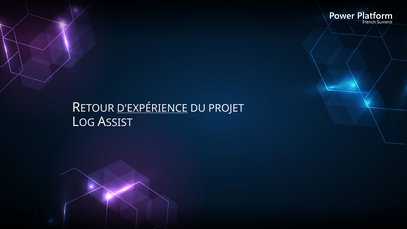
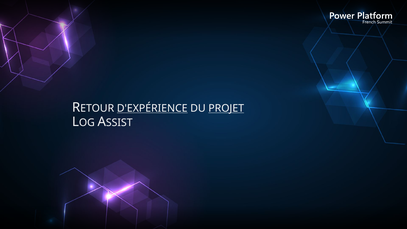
PROJET underline: none -> present (226, 108)
